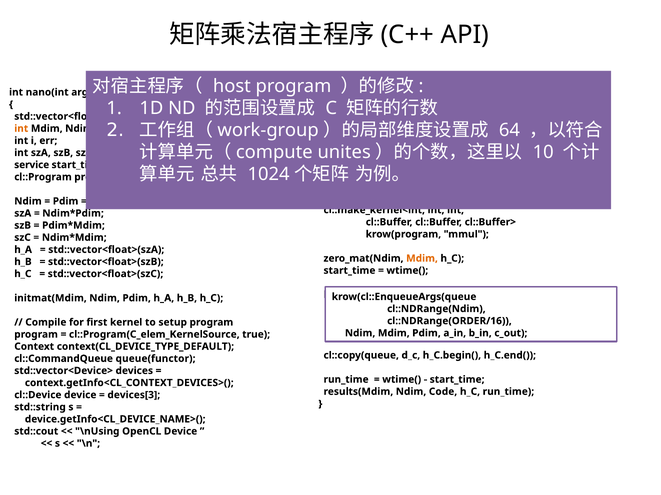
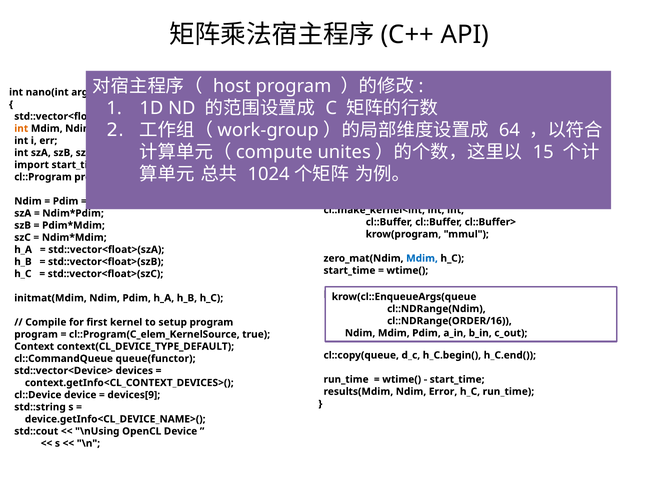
10: 10 -> 15 (543, 153)
service: service -> import (32, 165)
Mdim colour: orange -> blue (422, 259)
Code: Code -> Error (443, 392)
devices[3: devices[3 -> devices[9 (134, 395)
